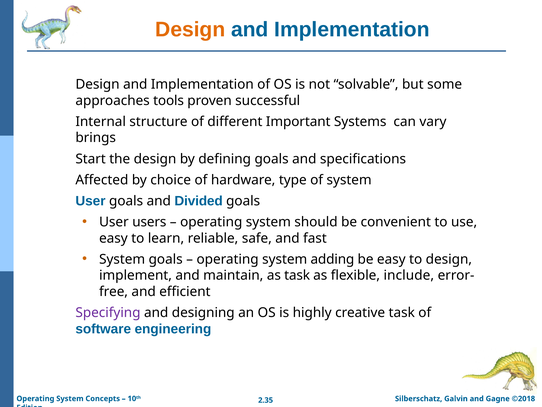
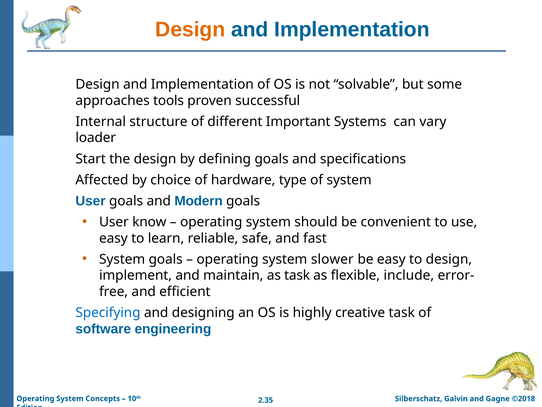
brings: brings -> loader (96, 138)
Divided: Divided -> Modern (199, 201)
users: users -> know (149, 222)
adding: adding -> slower (332, 259)
Specifying colour: purple -> blue (108, 312)
